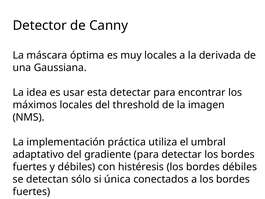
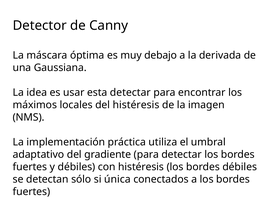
muy locales: locales -> debajo (161, 55)
del threshold: threshold -> histéresis (136, 105)
